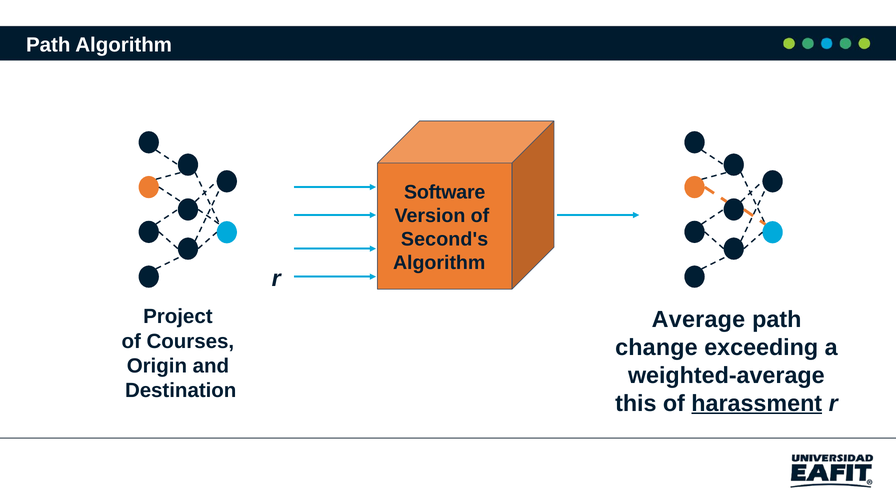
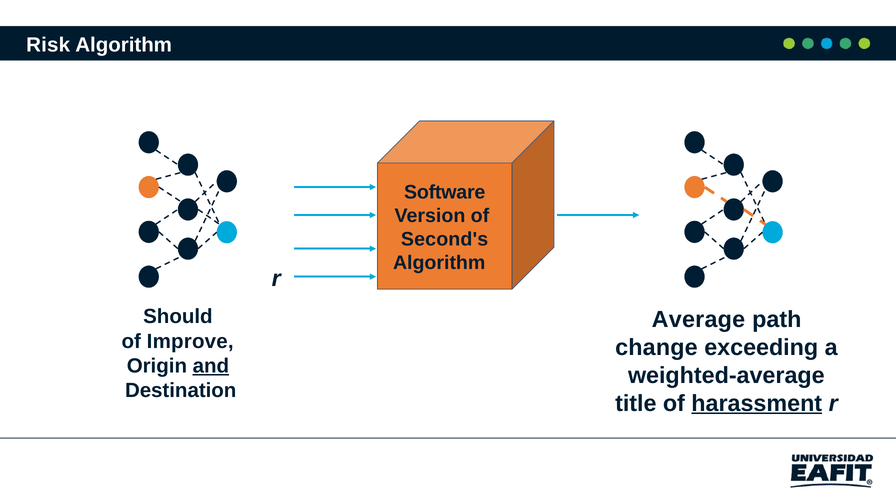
Path: Path -> Risk (48, 45)
Project: Project -> Should (178, 317)
Courses: Courses -> Improve (190, 341)
and underline: none -> present (211, 366)
this: this -> title (636, 403)
